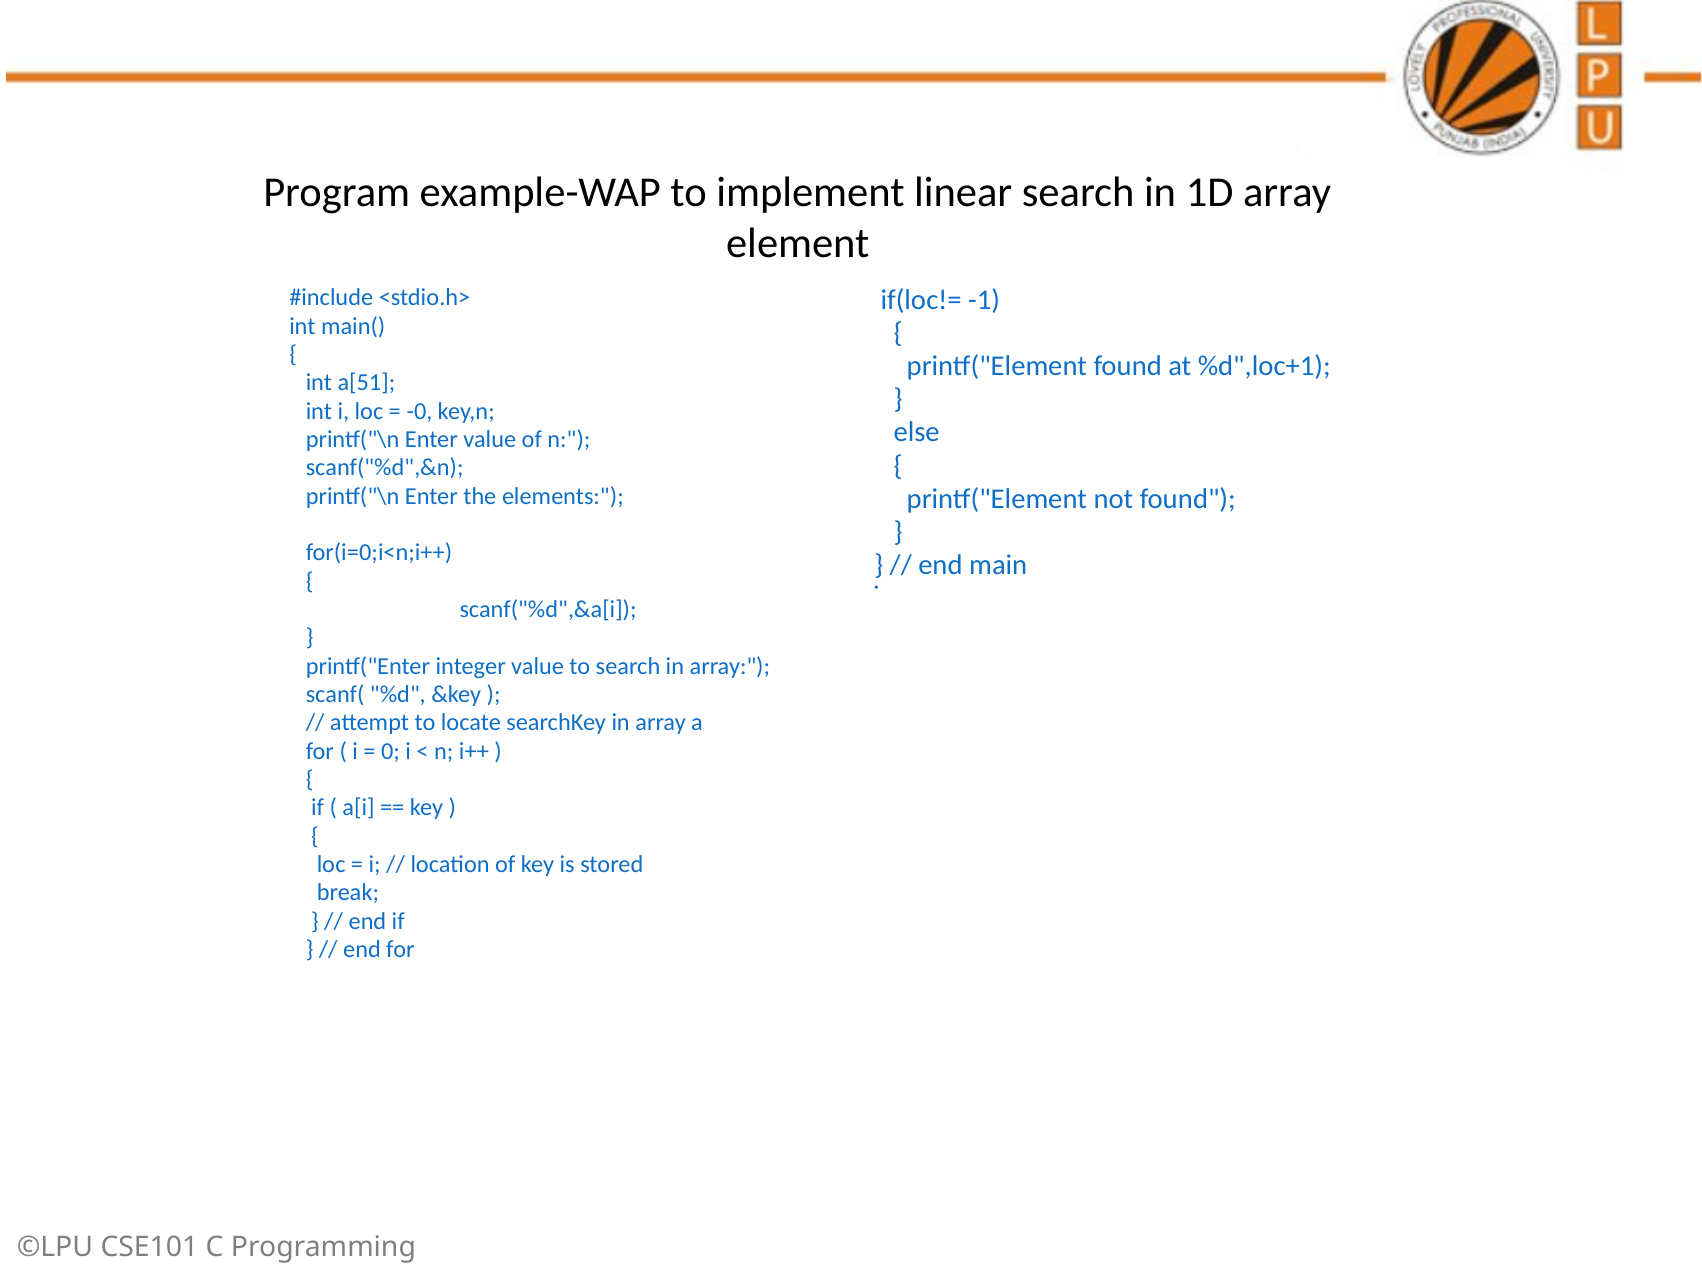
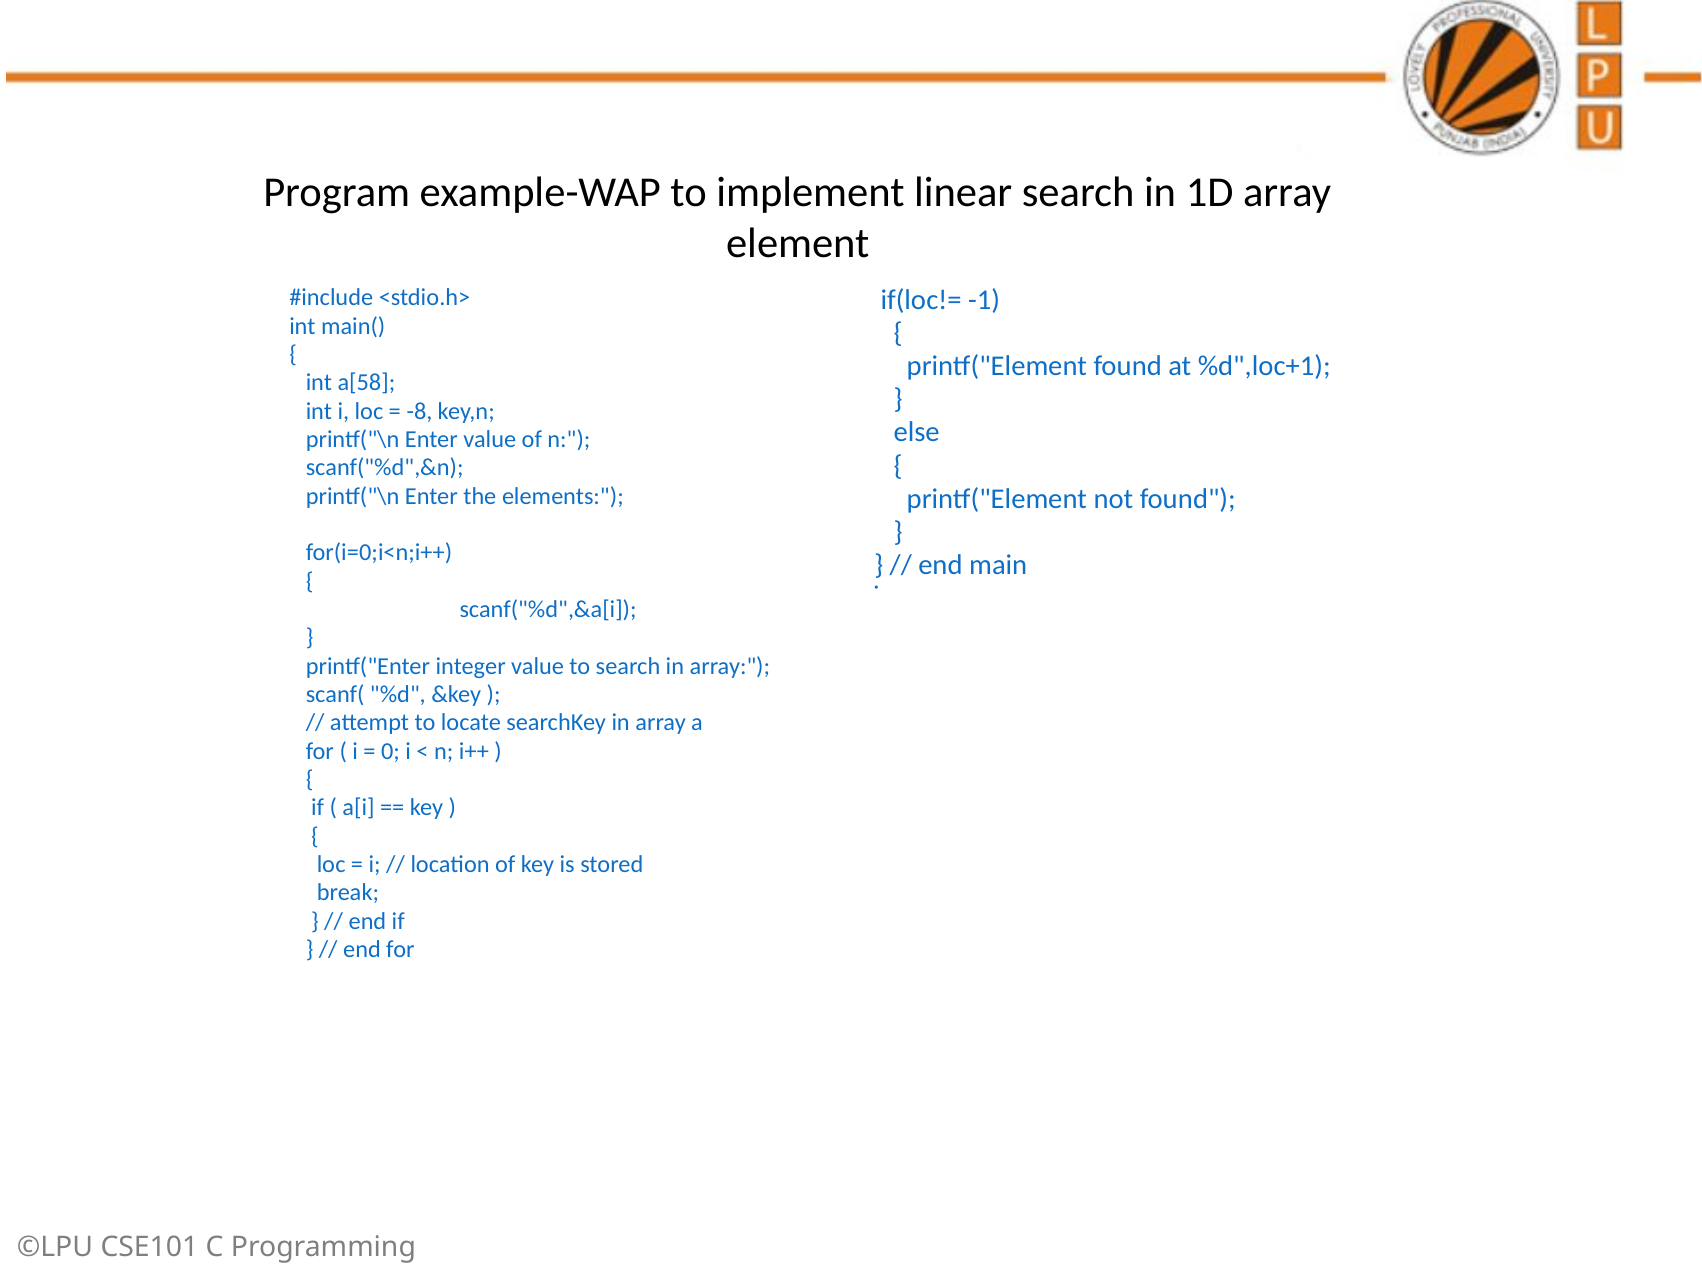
a[51: a[51 -> a[58 (366, 383)
-0: -0 -> -8 (419, 411)
